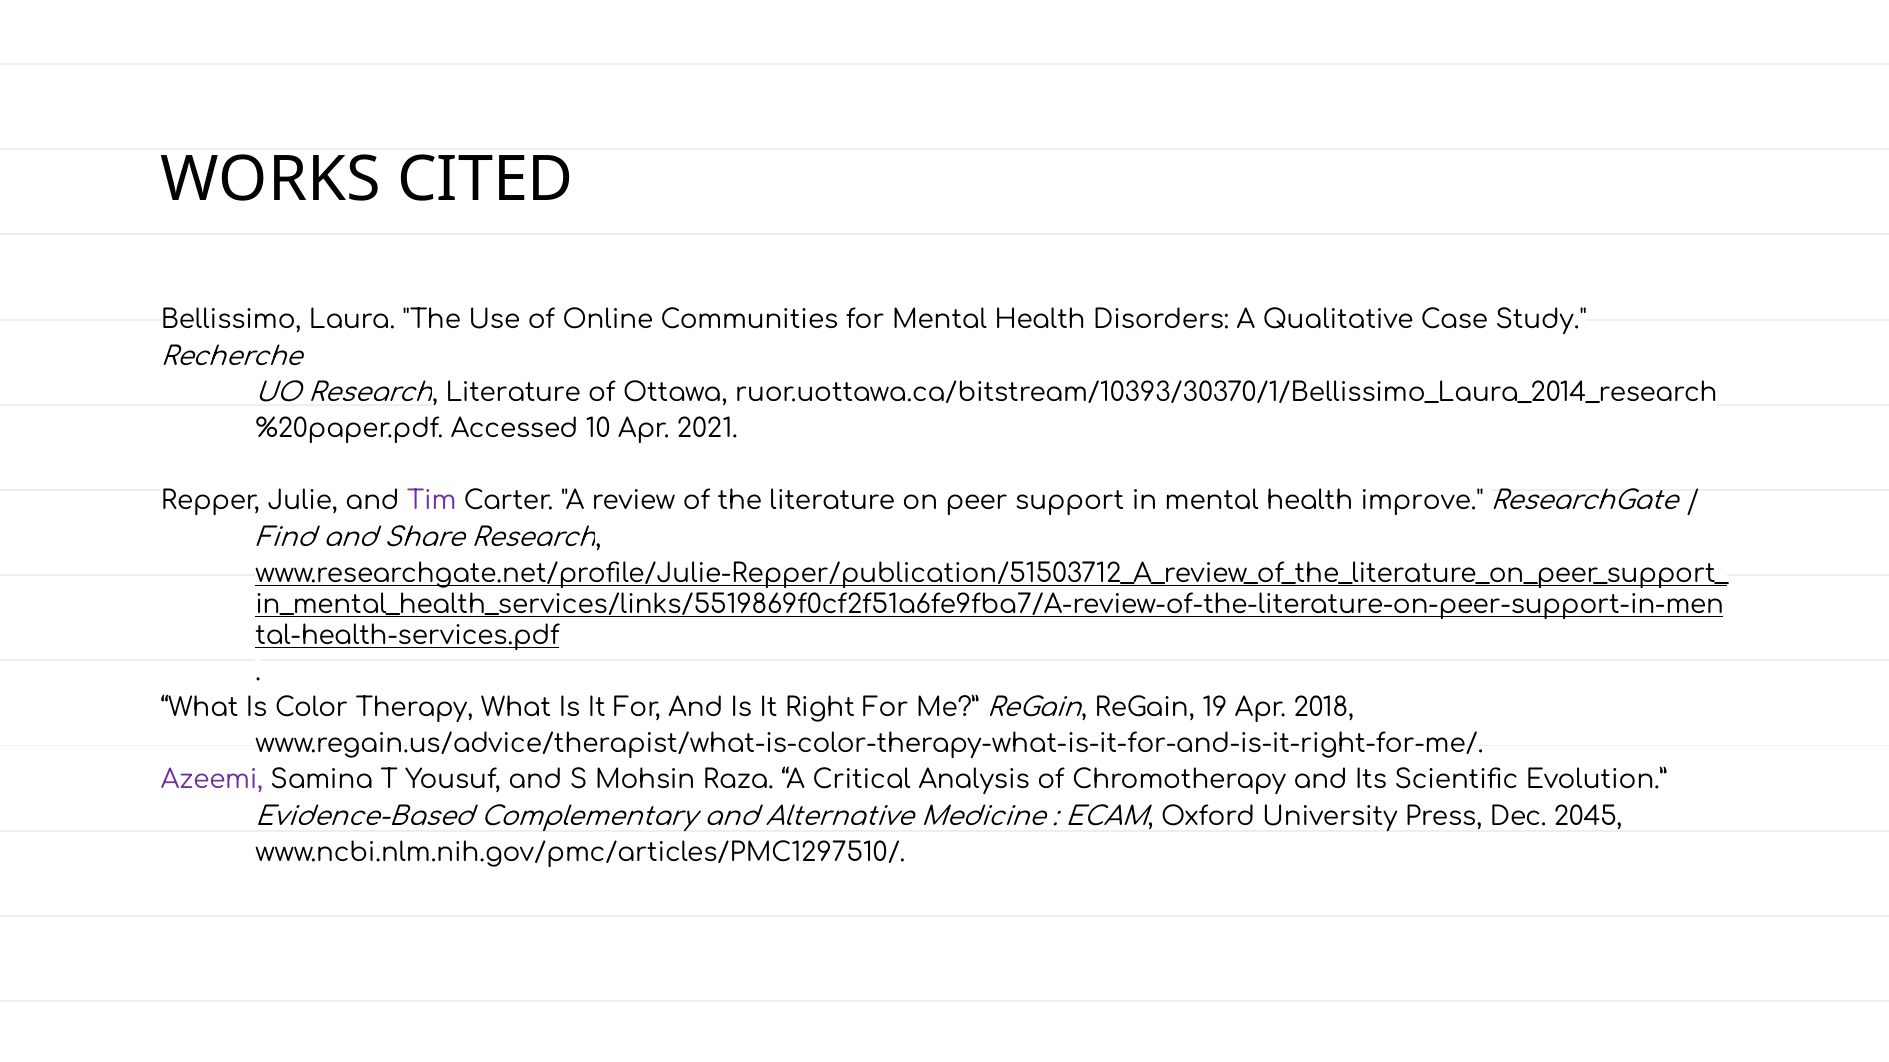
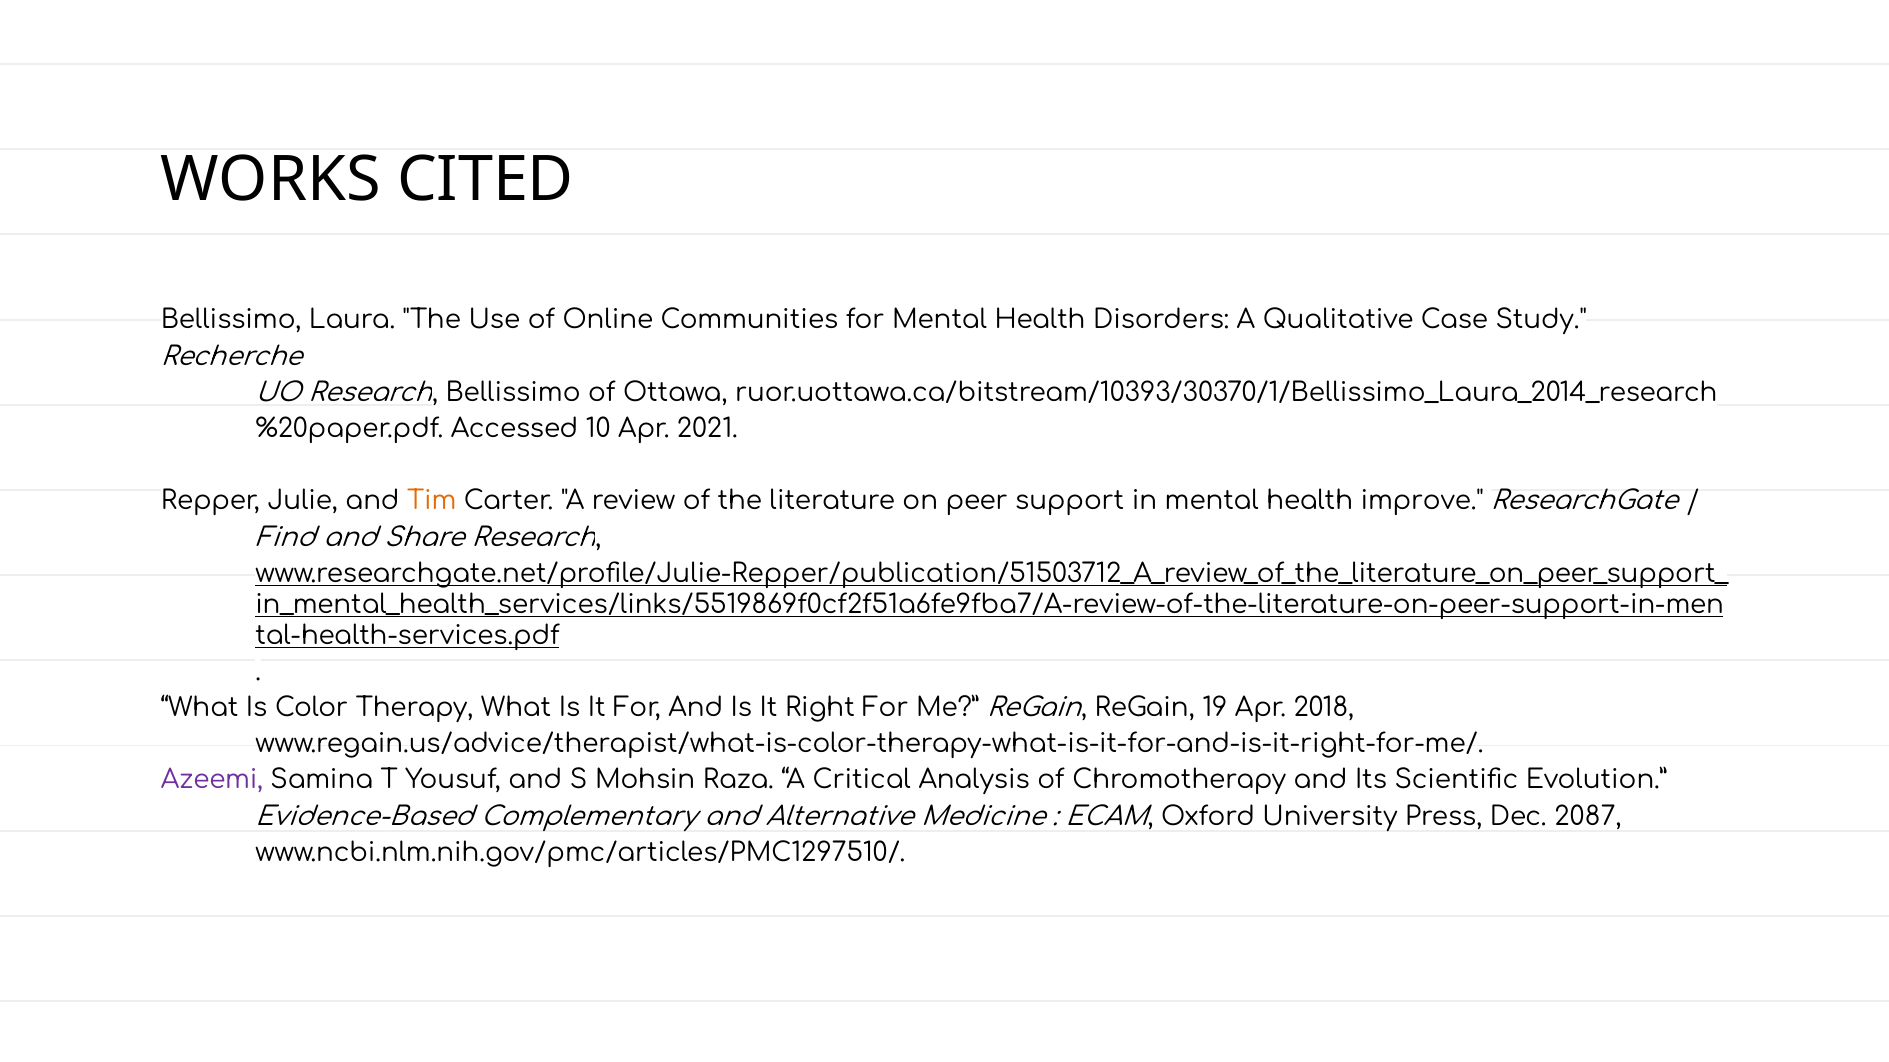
Research Literature: Literature -> Bellissimo (513, 393)
Tim colour: purple -> orange (432, 501)
2045: 2045 -> 2087 (1588, 817)
